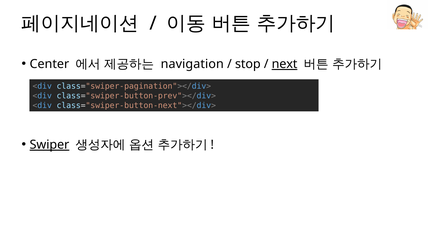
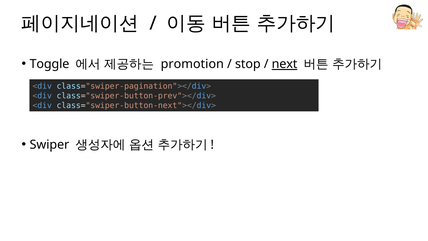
Center: Center -> Toggle (49, 64)
navigation: navigation -> promotion (192, 64)
Swiper underline: present -> none (49, 145)
